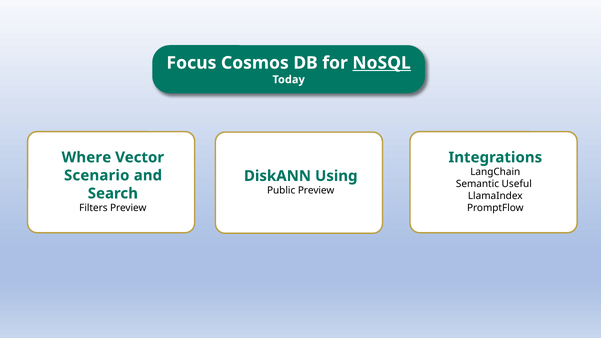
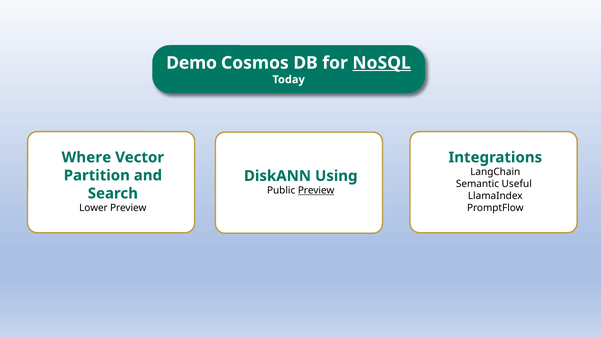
Focus: Focus -> Demo (192, 63)
Scenario: Scenario -> Partition (97, 175)
Preview underline: none -> present (316, 191)
Filters: Filters -> Lower (93, 208)
